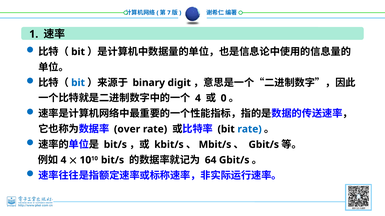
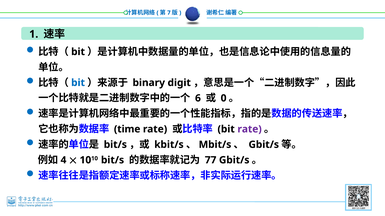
4: 4 -> 6 (198, 98)
over: over -> time (127, 129)
rate colour: blue -> purple (250, 129)
64: 64 -> 77 (211, 160)
